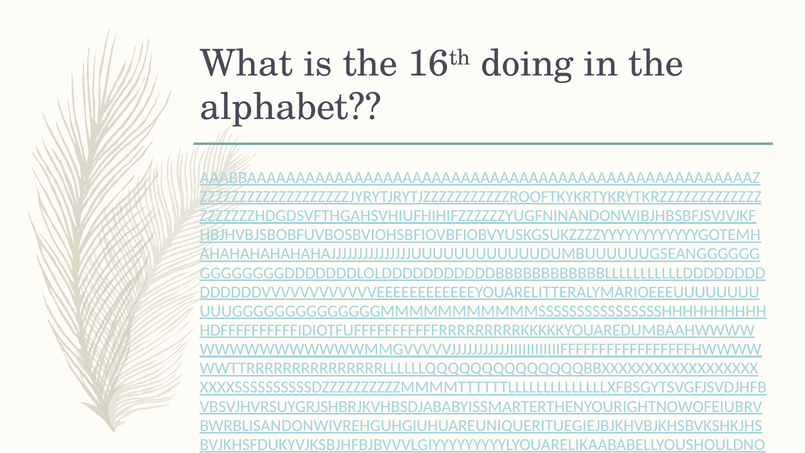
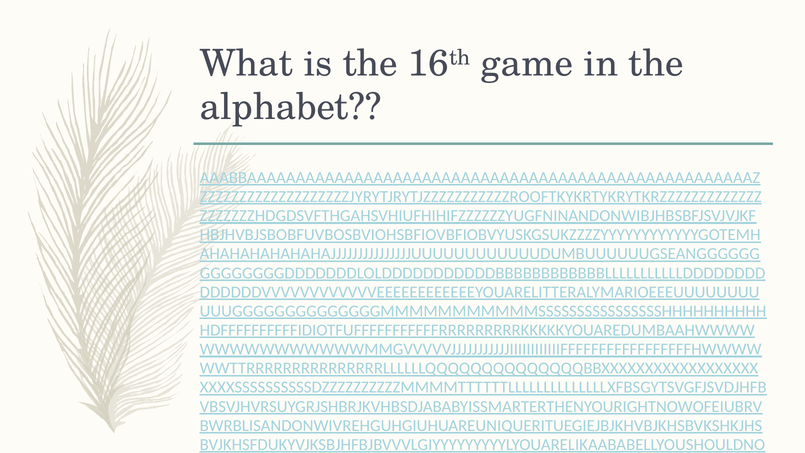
doing: doing -> game (527, 63)
